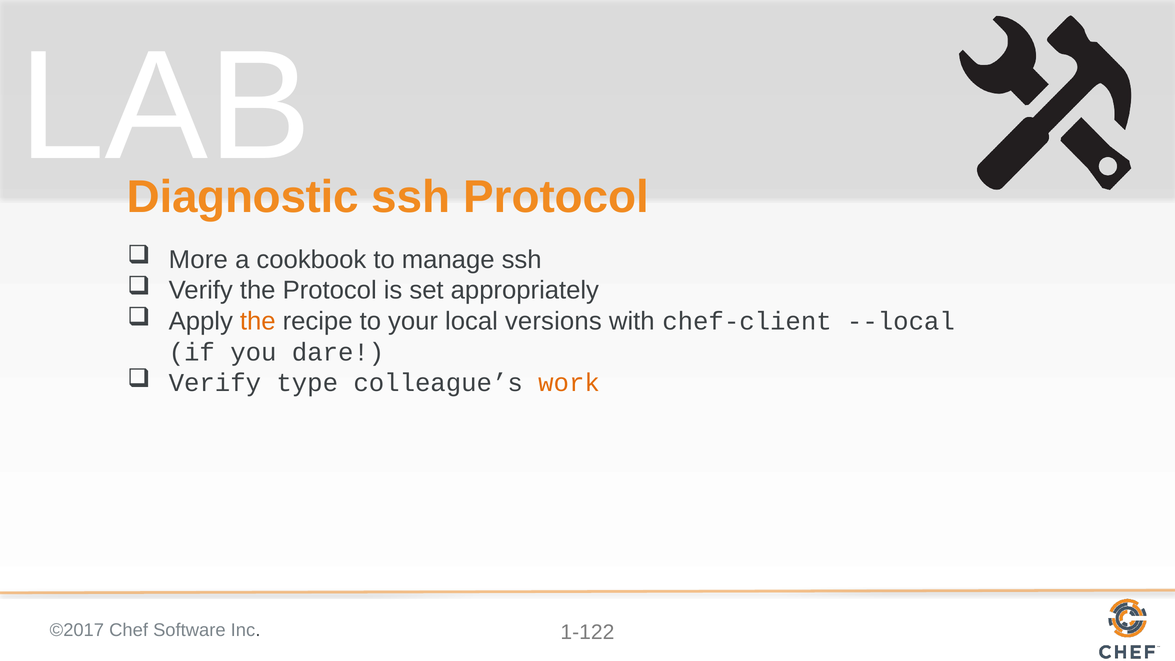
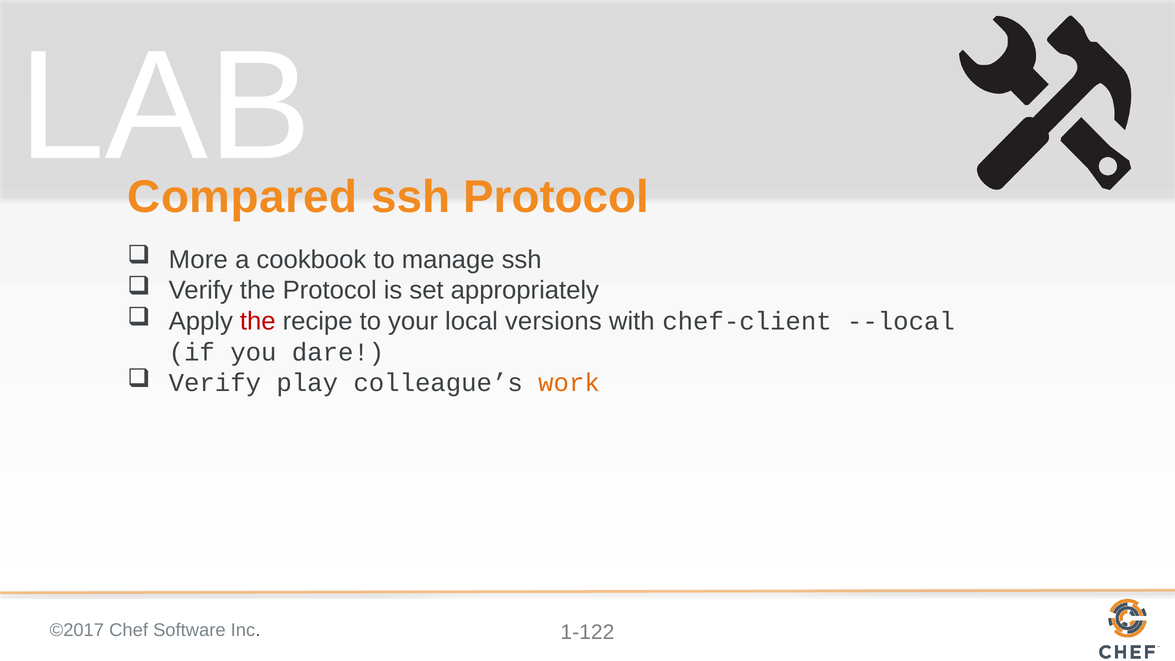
Diagnostic: Diagnostic -> Compared (242, 197)
the colour: orange -> red (258, 321)
type: type -> play (307, 383)
